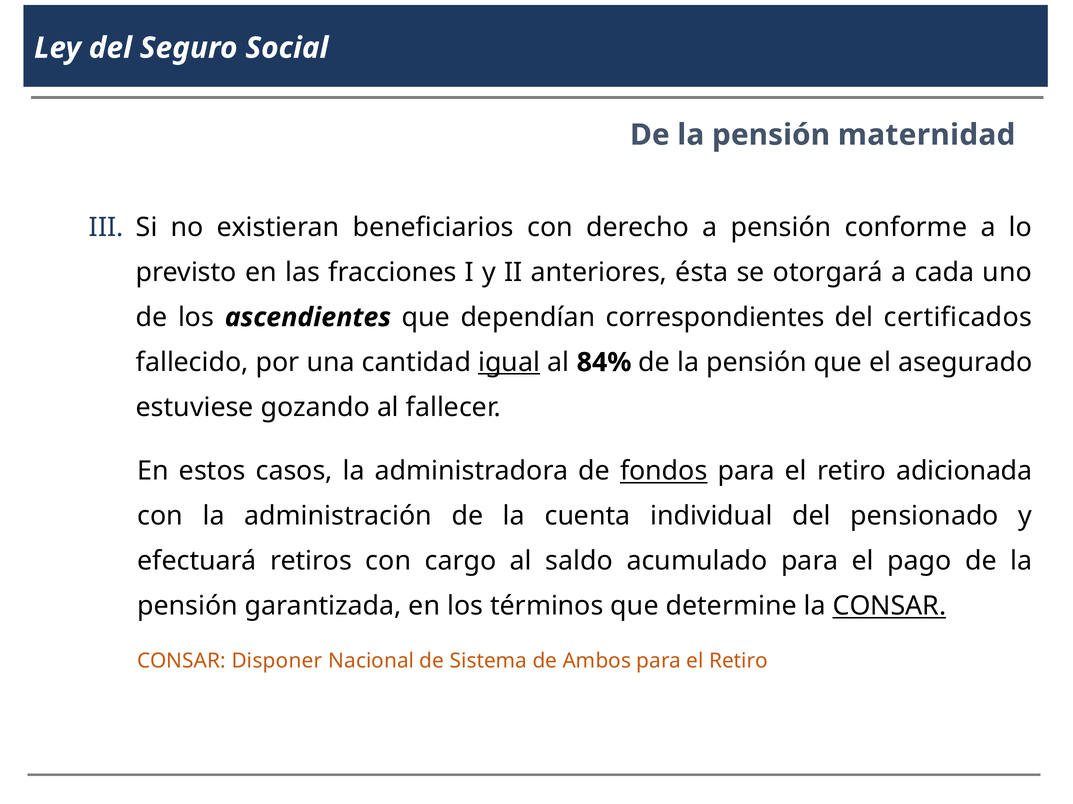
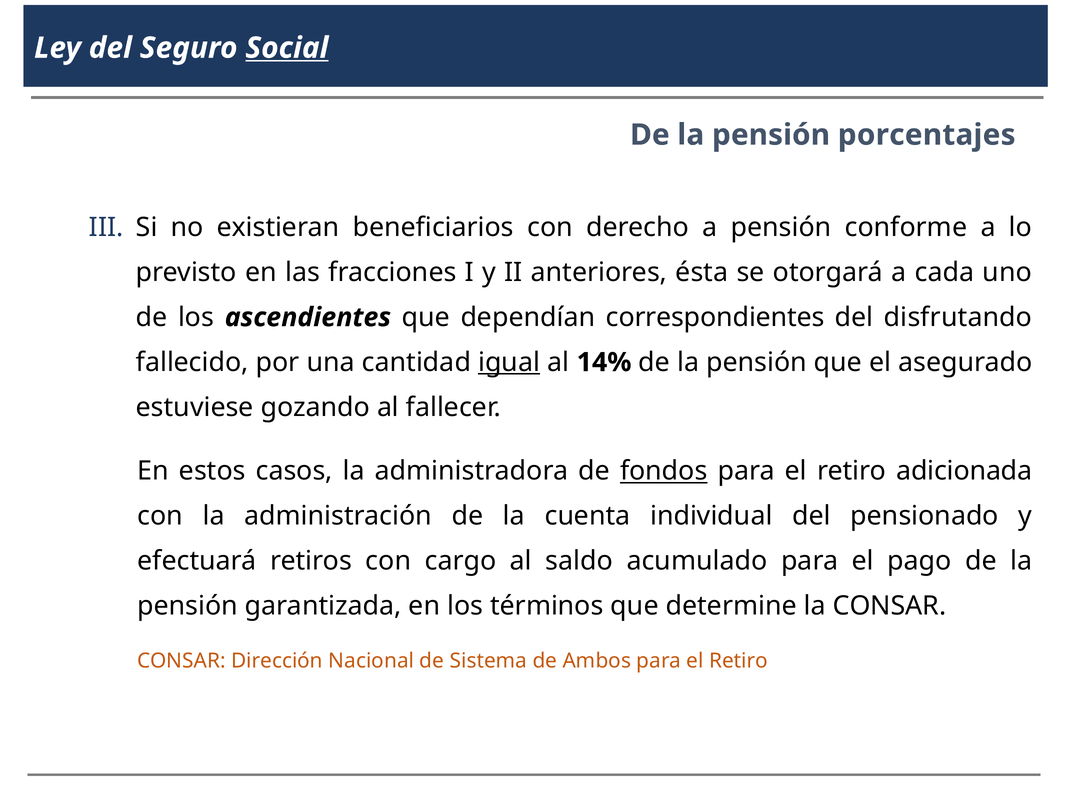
Social underline: none -> present (287, 48)
maternidad: maternidad -> porcentajes (927, 135)
certificados: certificados -> disfrutando (958, 318)
84%: 84% -> 14% (604, 363)
CONSAR underline: present -> none (889, 607)
Disponer: Disponer -> Dirección (277, 662)
